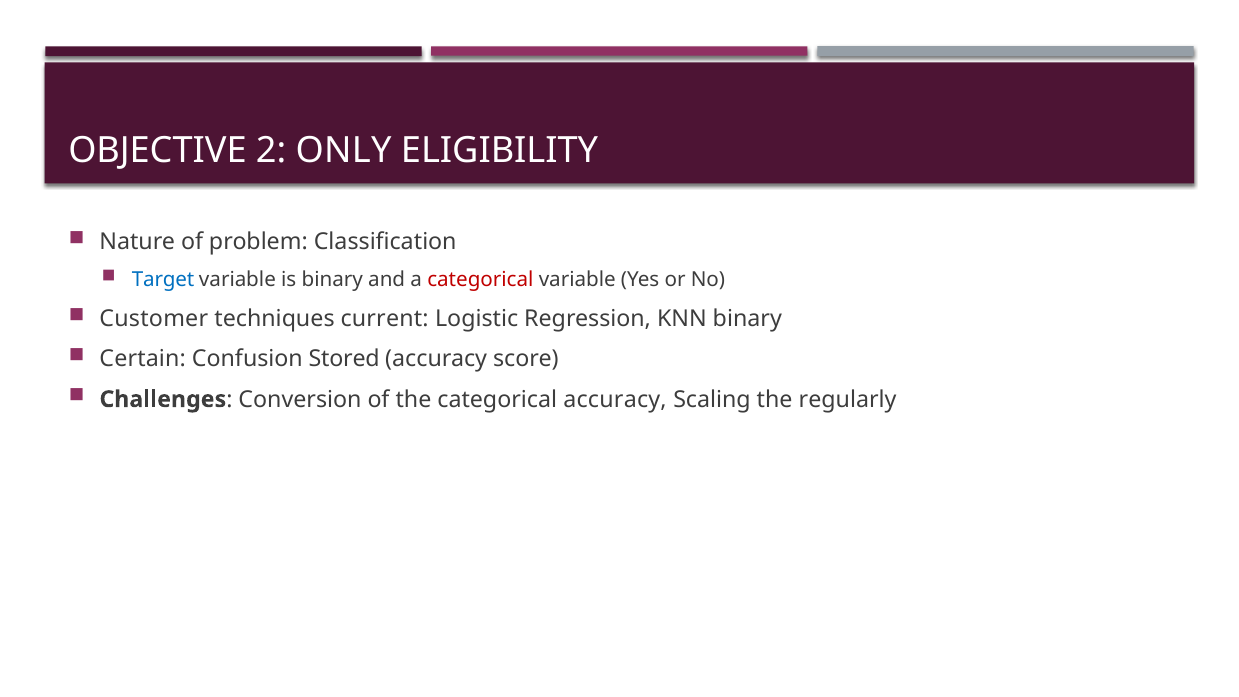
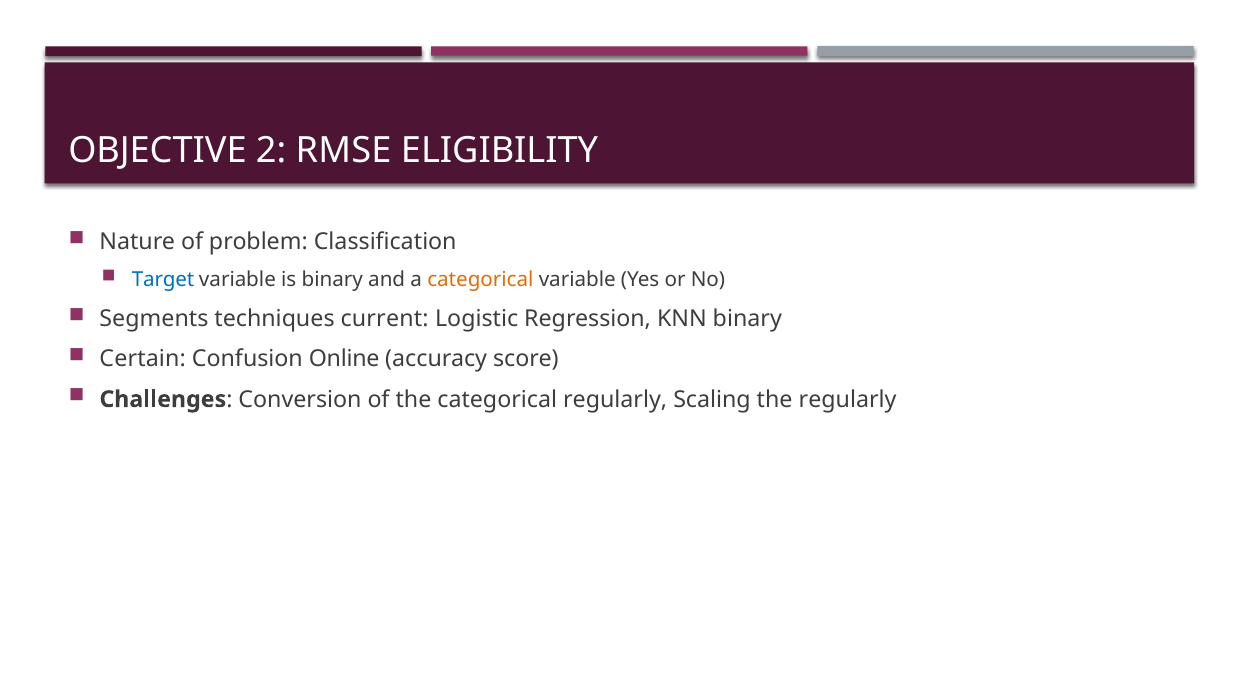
ONLY: ONLY -> RMSE (344, 151)
categorical colour: red -> orange (480, 280)
Customer: Customer -> Segments (154, 319)
Stored: Stored -> Online (344, 359)
categorical accuracy: accuracy -> regularly (615, 399)
